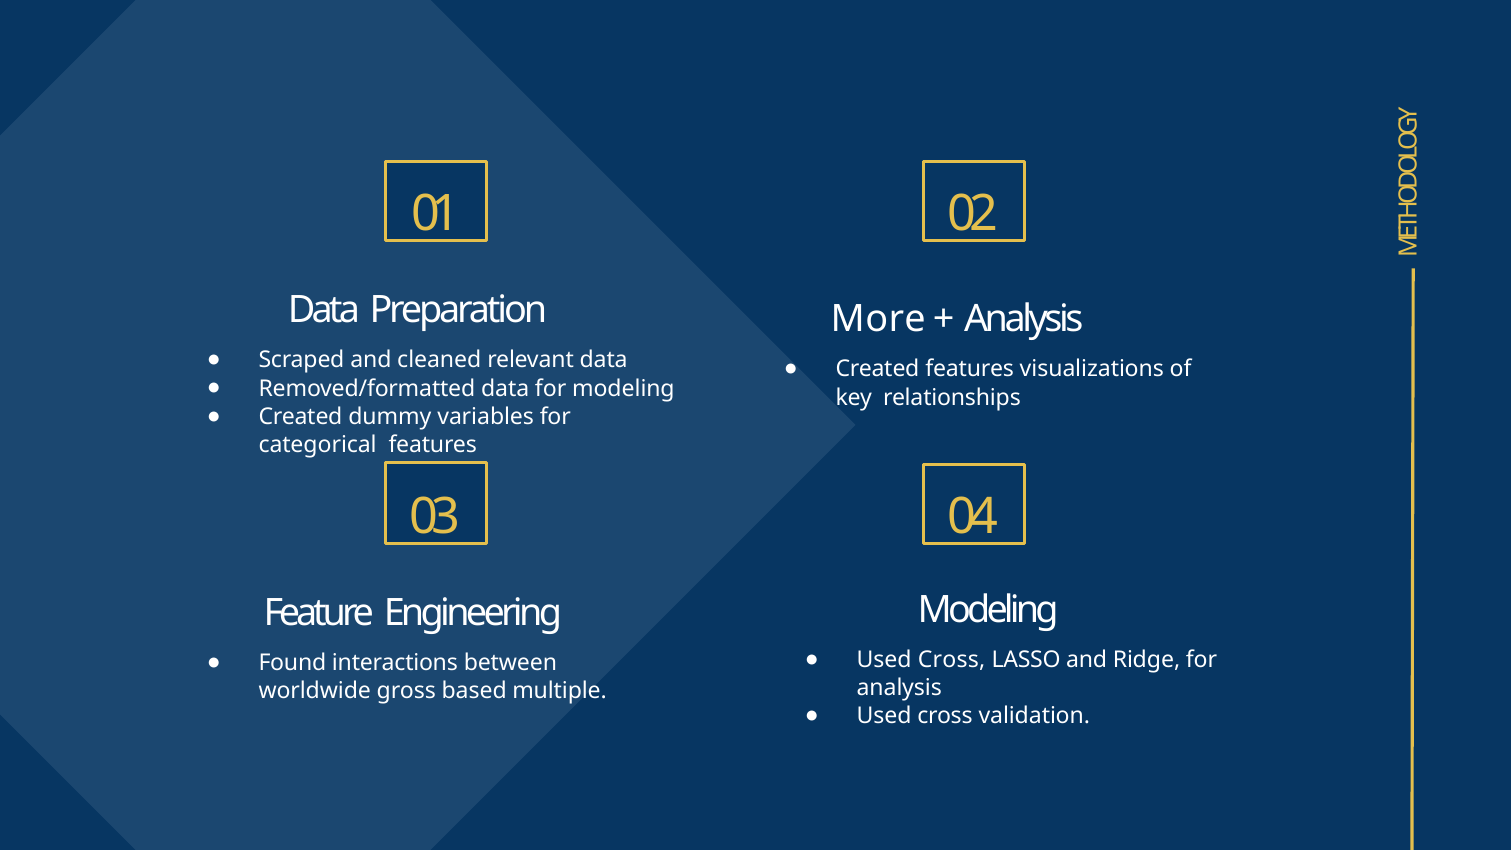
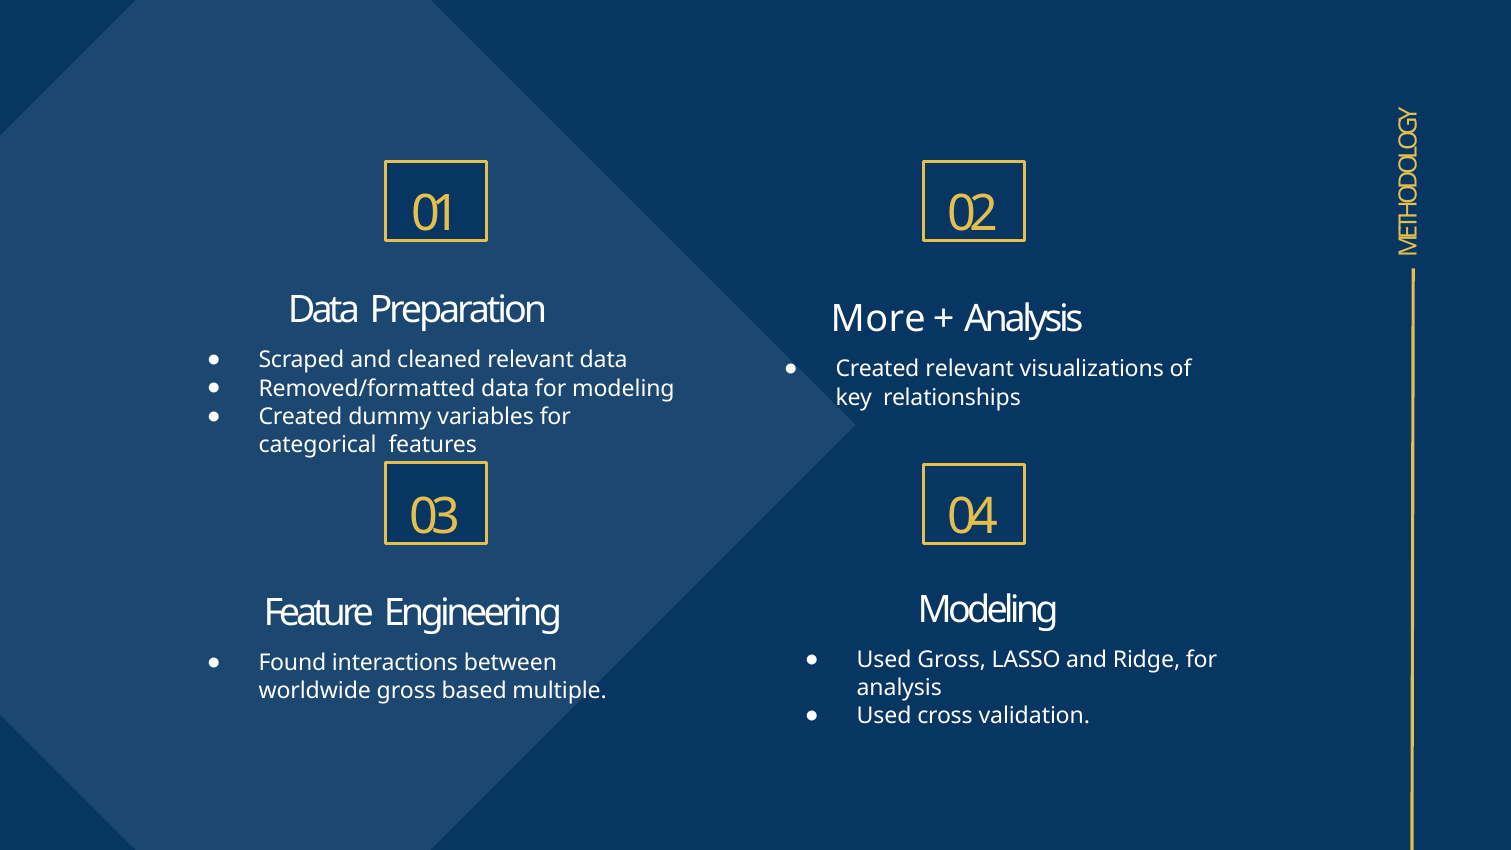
Created features: features -> relevant (970, 369)
Cross: Cross -> Gross (952, 660)
